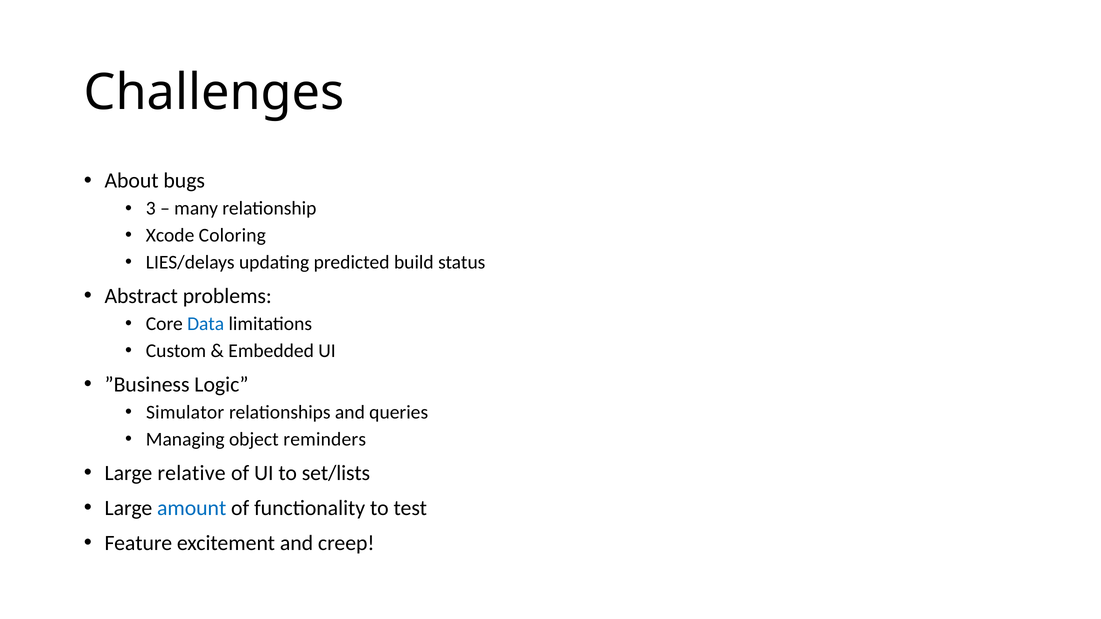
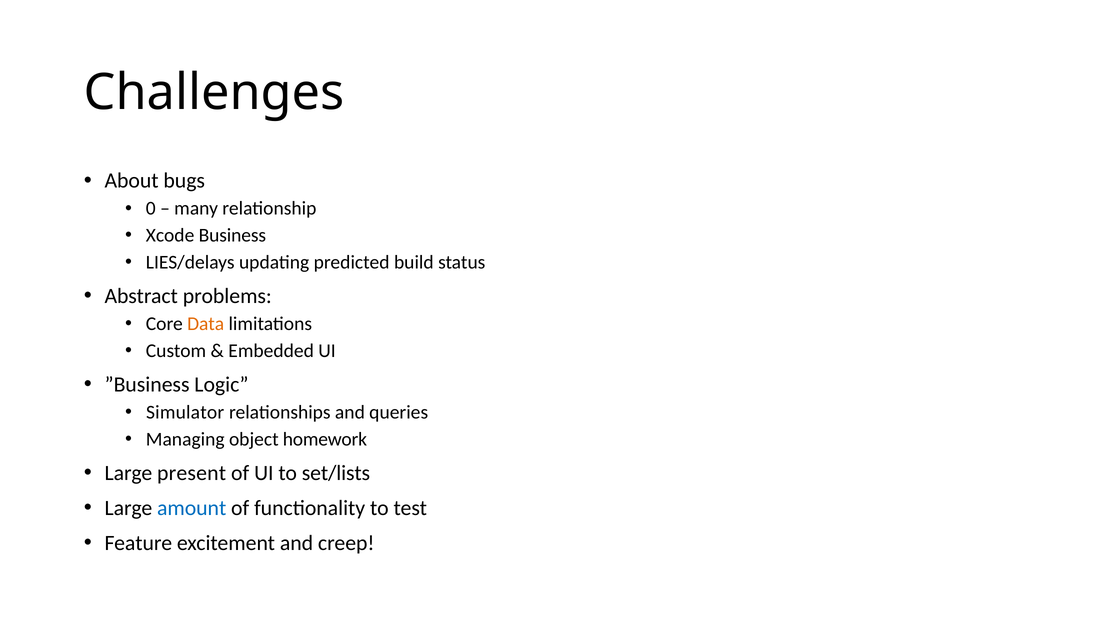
3: 3 -> 0 (151, 209)
Coloring: Coloring -> Business (232, 235)
Data colour: blue -> orange (206, 324)
reminders: reminders -> homework (325, 439)
relative: relative -> present (192, 473)
